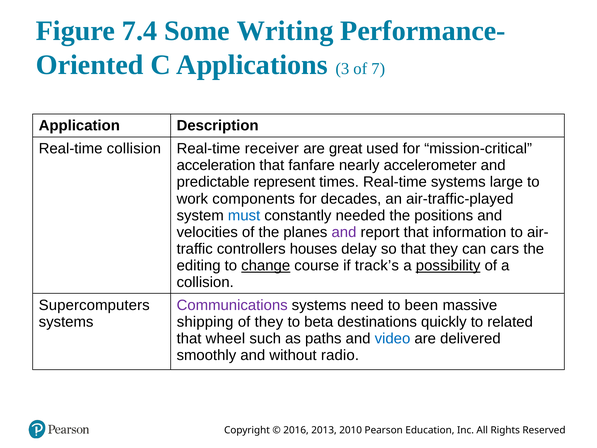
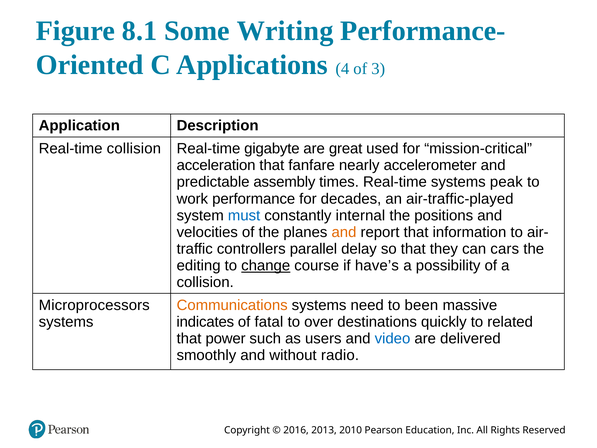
7.4: 7.4 -> 8.1 (140, 31)
3: 3 -> 4 (342, 69)
7: 7 -> 3 (378, 69)
receiver: receiver -> gigabyte (272, 149)
represent: represent -> assembly (284, 182)
large: large -> peak (506, 182)
components: components -> performance (254, 199)
needed: needed -> internal (360, 215)
and colour: purple -> orange (344, 232)
houses: houses -> parallel (313, 249)
track’s: track’s -> have’s (377, 265)
possibility underline: present -> none (448, 265)
Supercomputers: Supercomputers -> Microprocessors (94, 305)
Communications colour: purple -> orange (232, 305)
shipping: shipping -> indicates (205, 322)
of they: they -> fatal (269, 322)
beta: beta -> over (319, 322)
wheel: wheel -> power (226, 338)
paths: paths -> users (323, 338)
